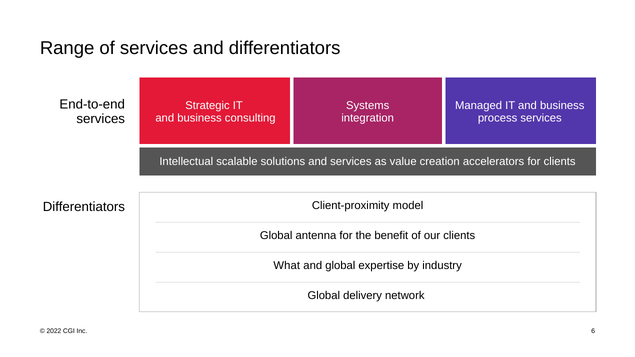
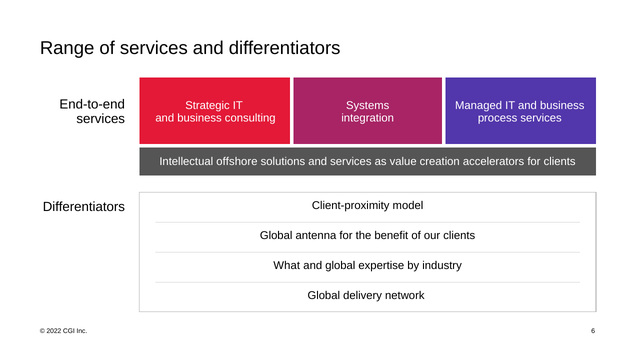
scalable: scalable -> offshore (237, 162)
